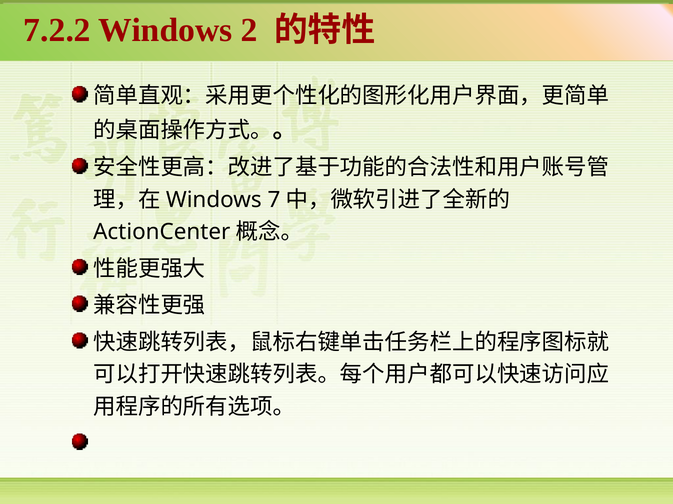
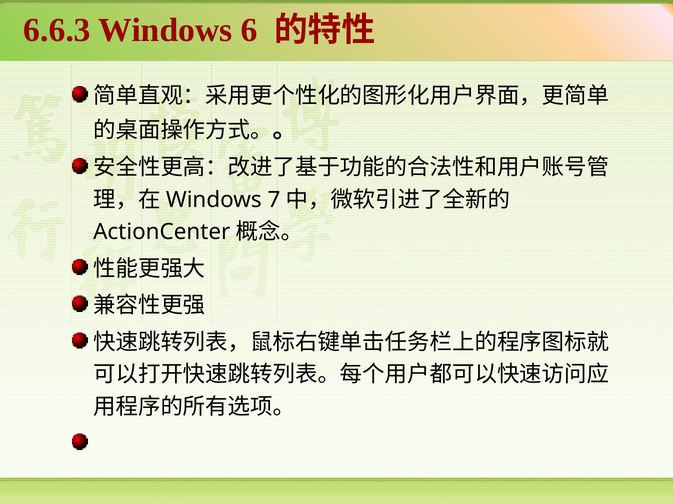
7.2.2: 7.2.2 -> 6.6.3 (57, 30)
2: 2 -> 6 (249, 30)
